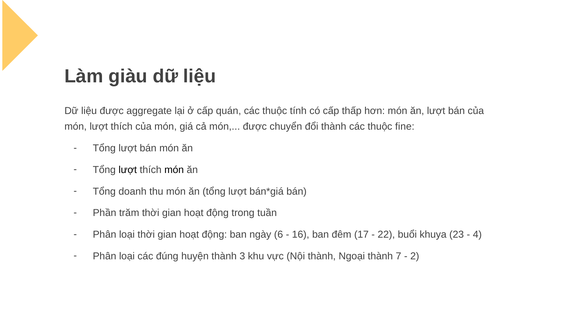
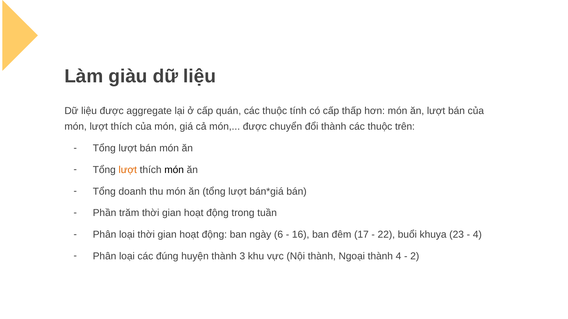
fine: fine -> trên (405, 127)
lượt colour: black -> orange (128, 170)
thành 7: 7 -> 4 (399, 257)
